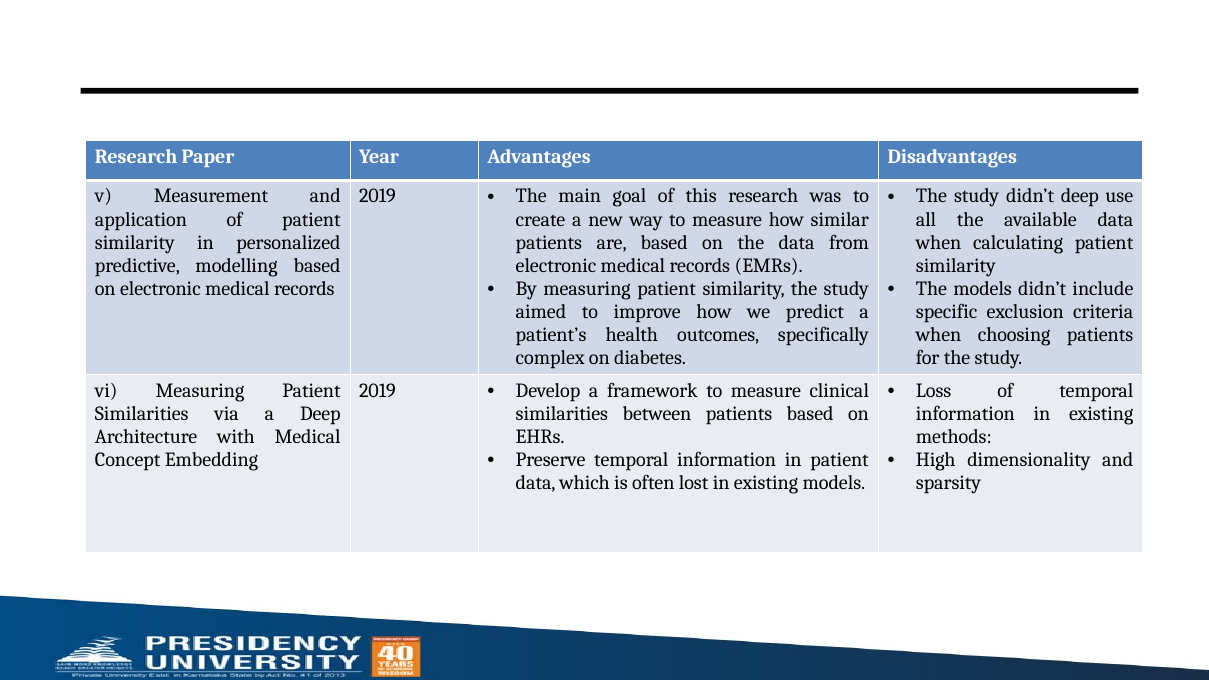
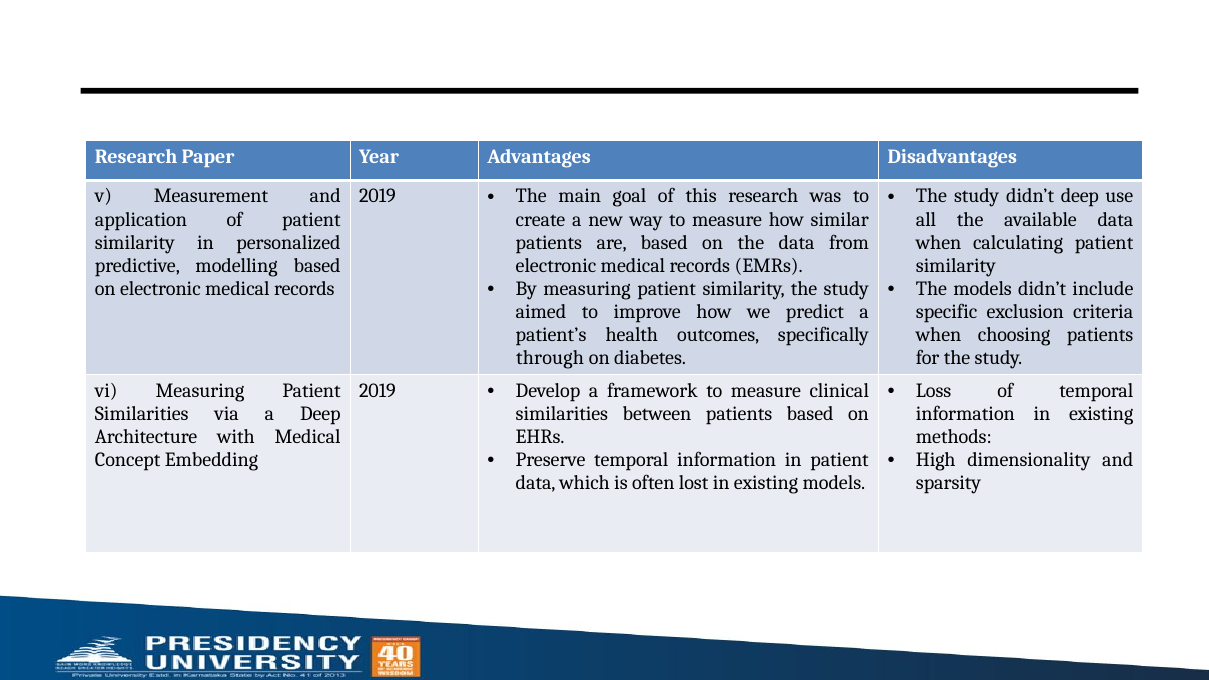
complex: complex -> through (550, 358)
